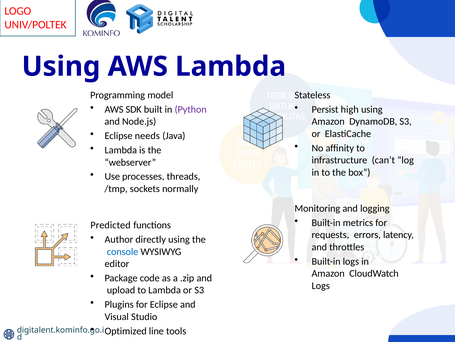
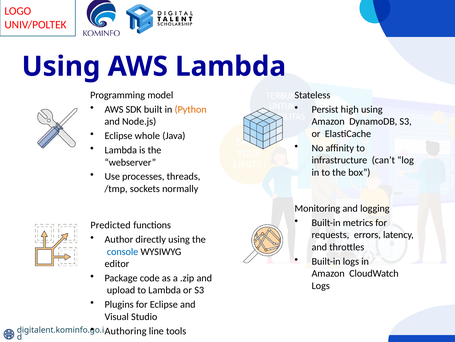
Python colour: purple -> orange (191, 109)
needs: needs -> whole (147, 136)
Optimized: Optimized -> Authoring (126, 330)
